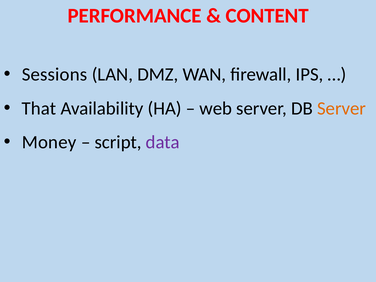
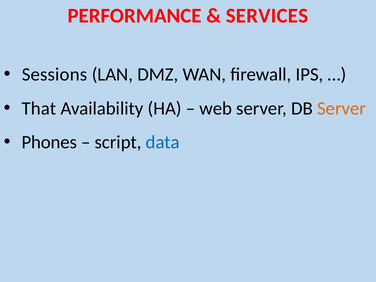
CONTENT: CONTENT -> SERVICES (267, 16)
Money: Money -> Phones (49, 142)
data colour: purple -> blue (163, 142)
